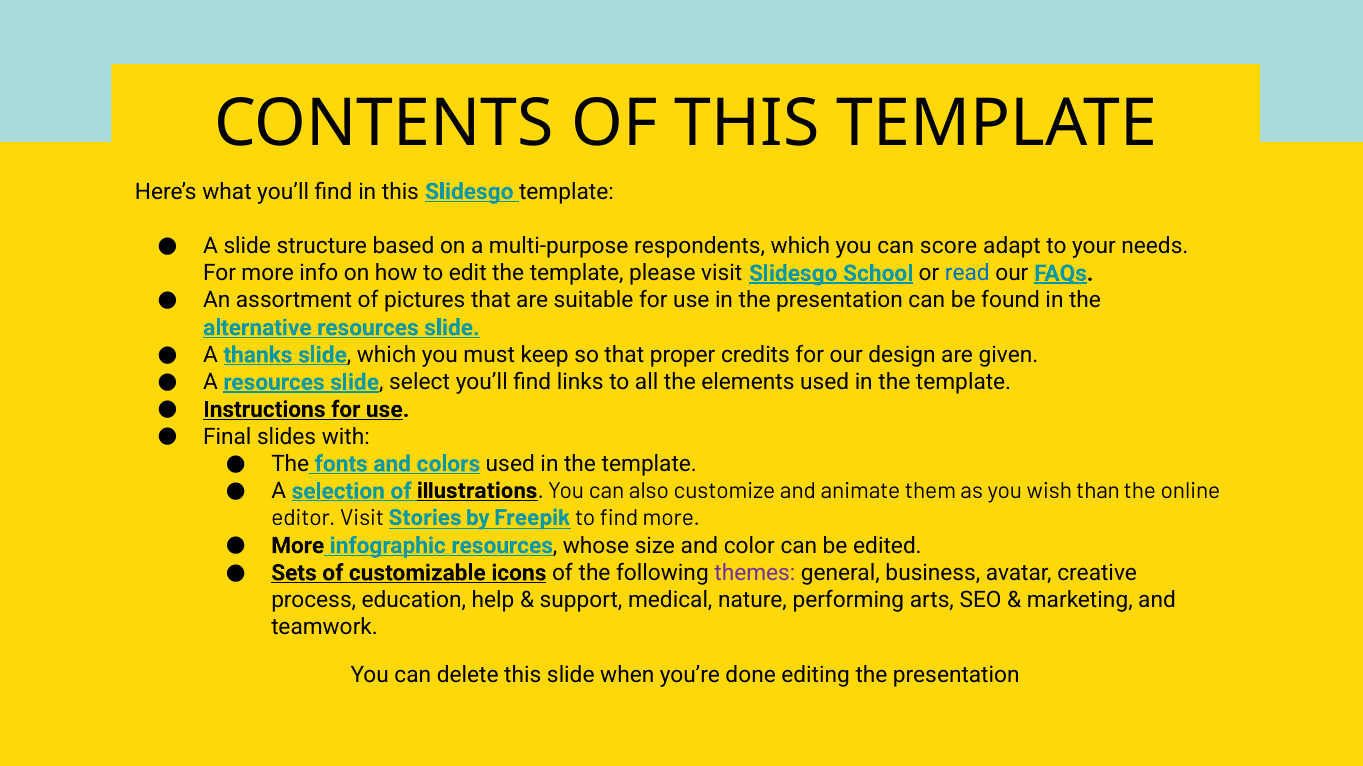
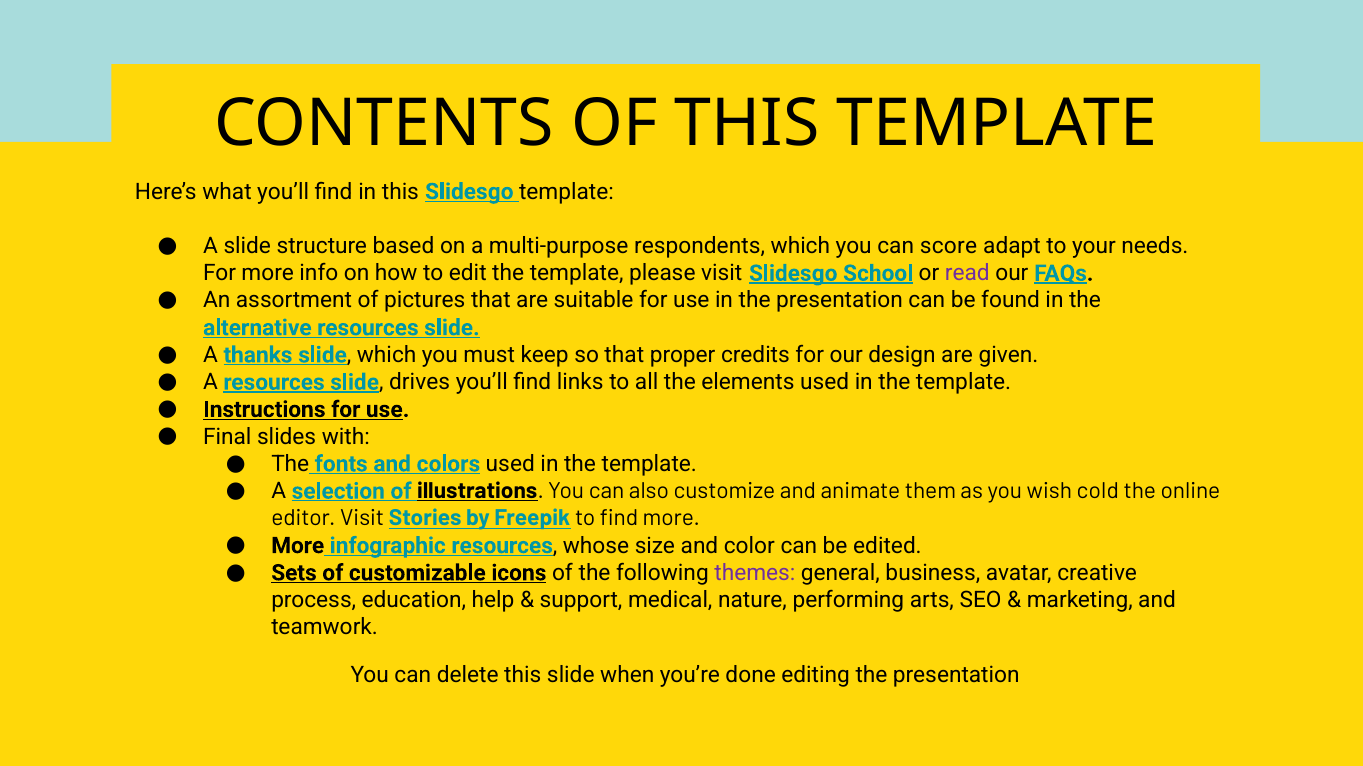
read colour: blue -> purple (967, 274)
select: select -> drives (420, 383)
than: than -> cold (1098, 492)
